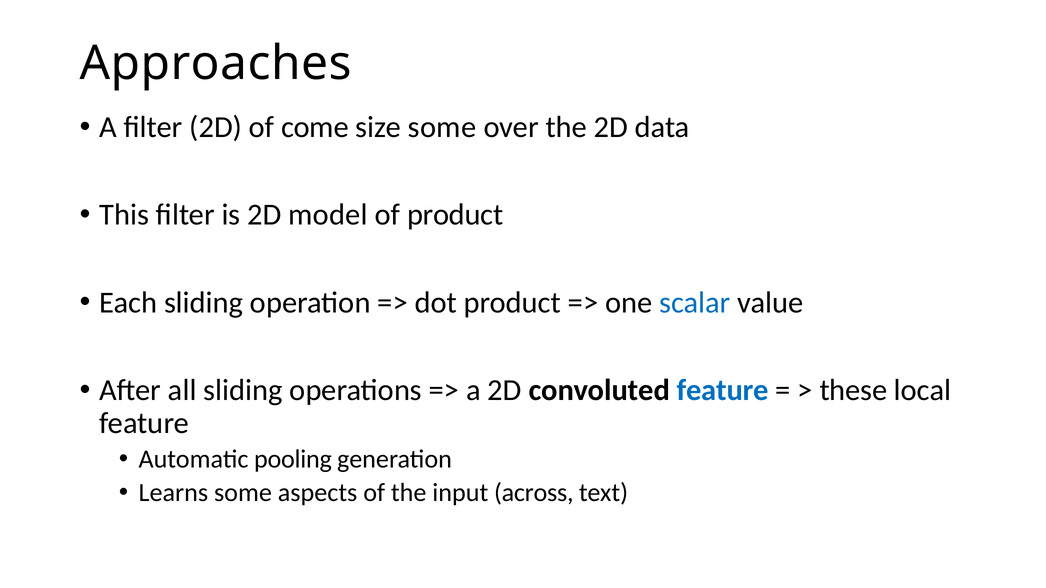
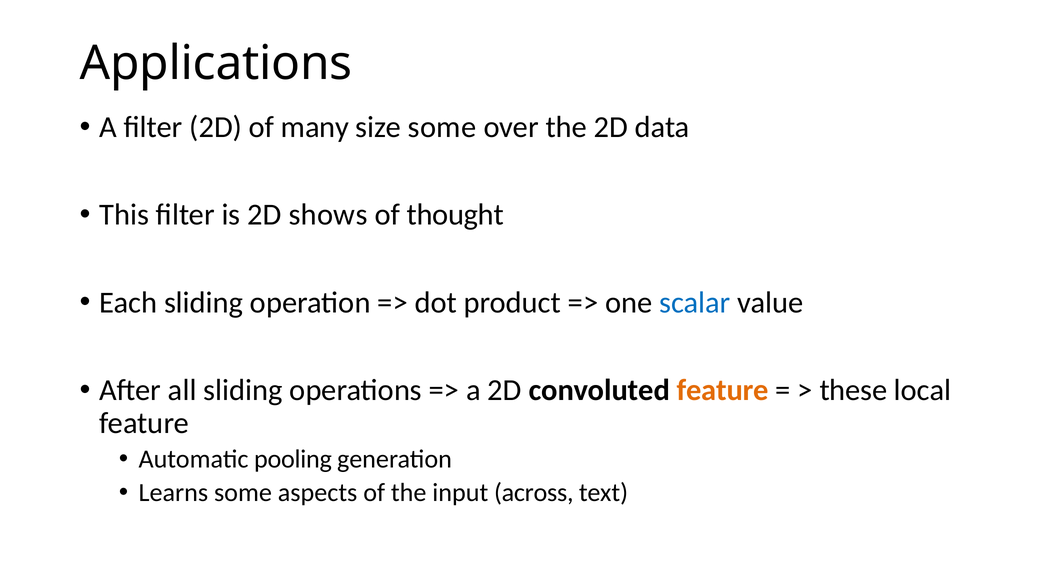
Approaches: Approaches -> Applications (216, 63)
come: come -> many (315, 127)
model: model -> shows (328, 215)
of product: product -> thought (455, 215)
feature colour: blue -> orange (723, 390)
